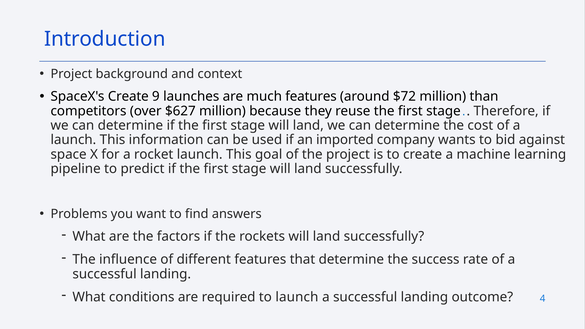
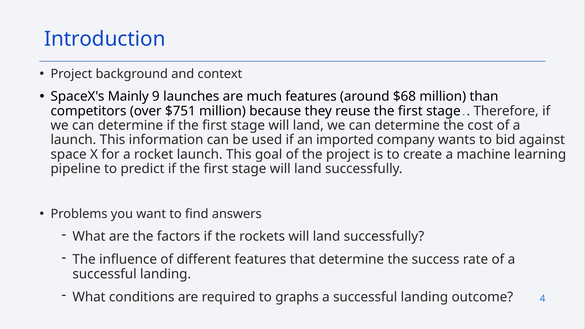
SpaceX's Create: Create -> Mainly (128, 97)
$72: $72 -> $68 (404, 97)
$627: $627 -> $751 (180, 111)
to launch: launch -> graphs (297, 297)
